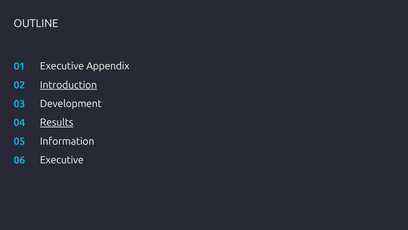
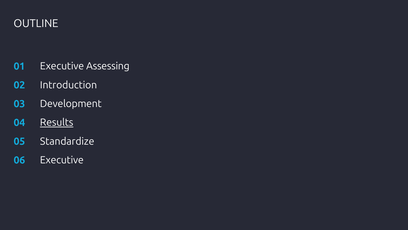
Appendix: Appendix -> Assessing (108, 66)
Introduction underline: present -> none (69, 85)
Information: Information -> Standardize (67, 141)
